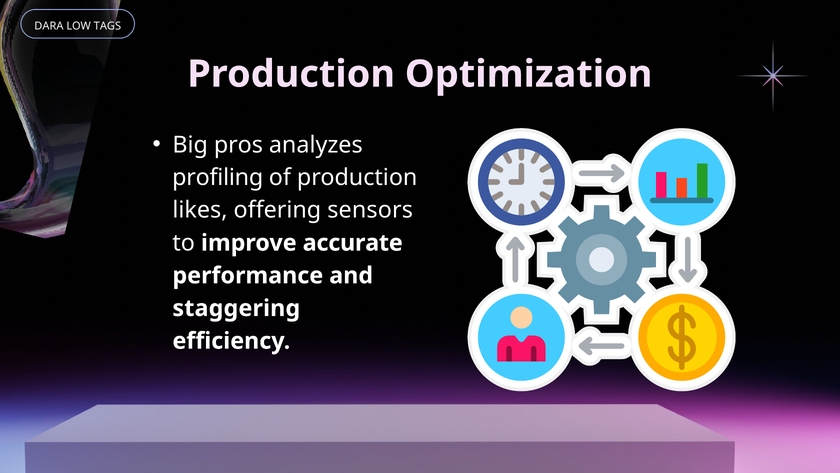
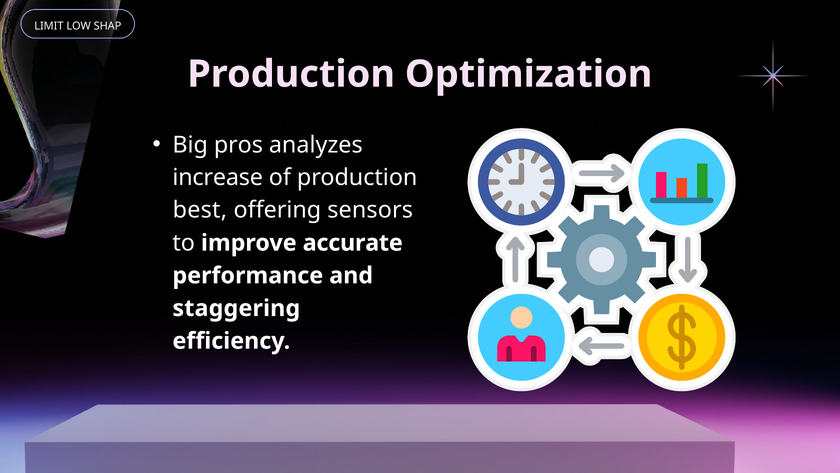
DARA: DARA -> LIMIT (49, 26)
TAGS: TAGS -> SHAP (108, 26)
profiling: profiling -> increase (218, 177)
likes: likes -> best (200, 210)
